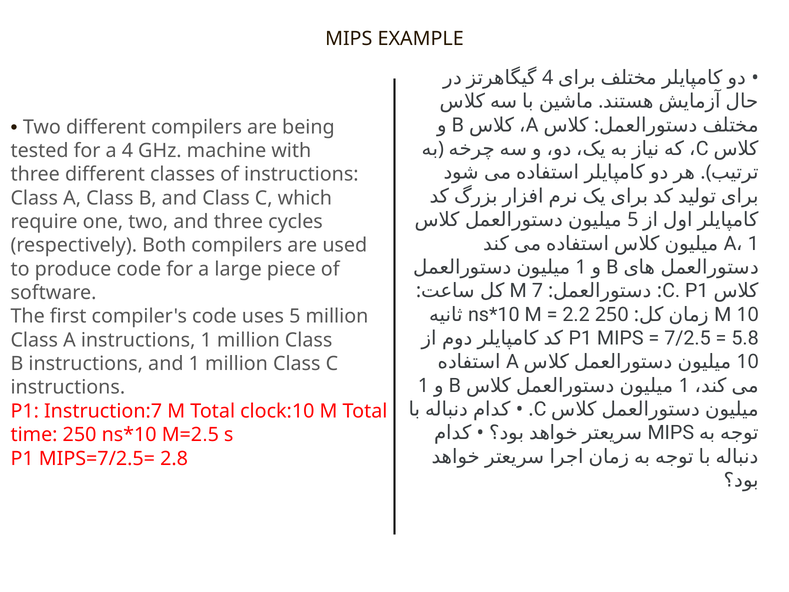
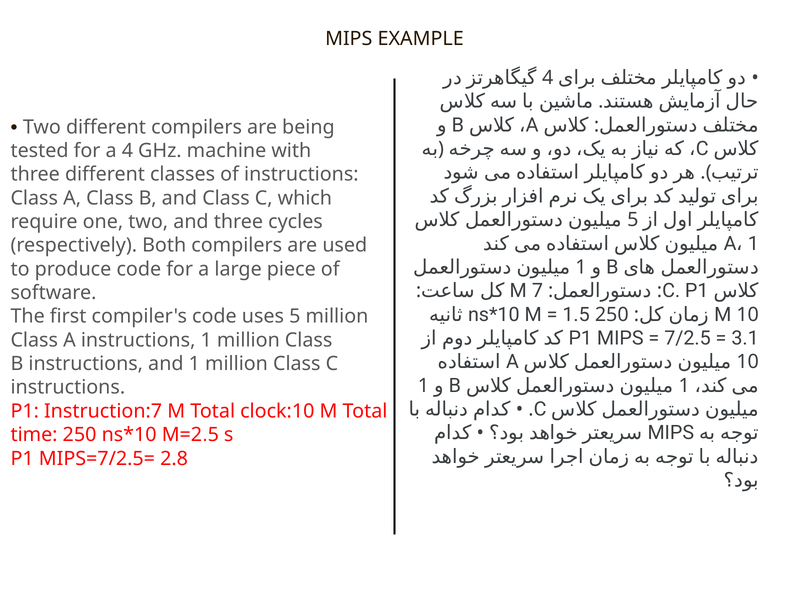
2.2: 2.2 -> 1.5 (576, 314)
5.8: 5.8 -> 3.1 (745, 338)
